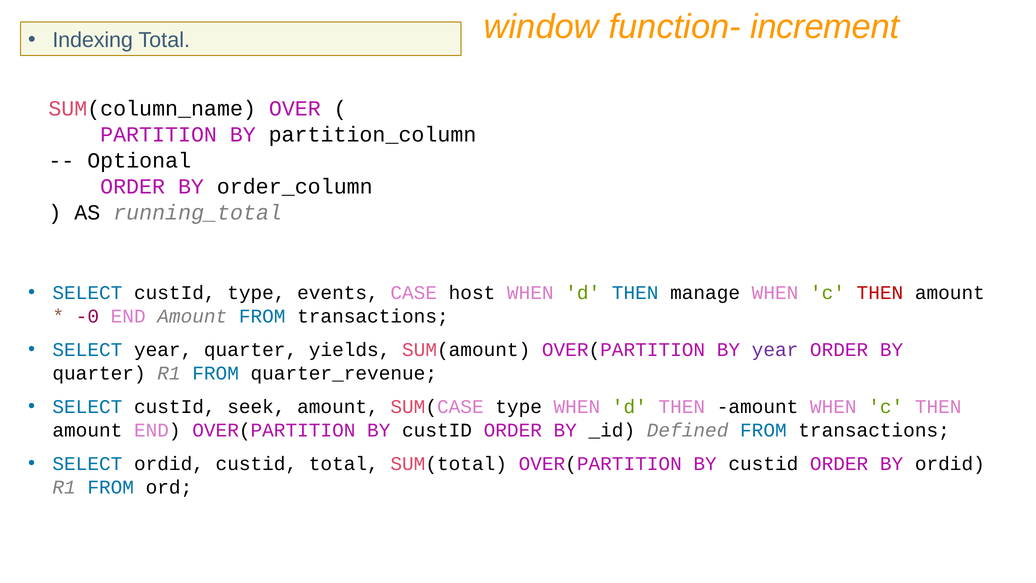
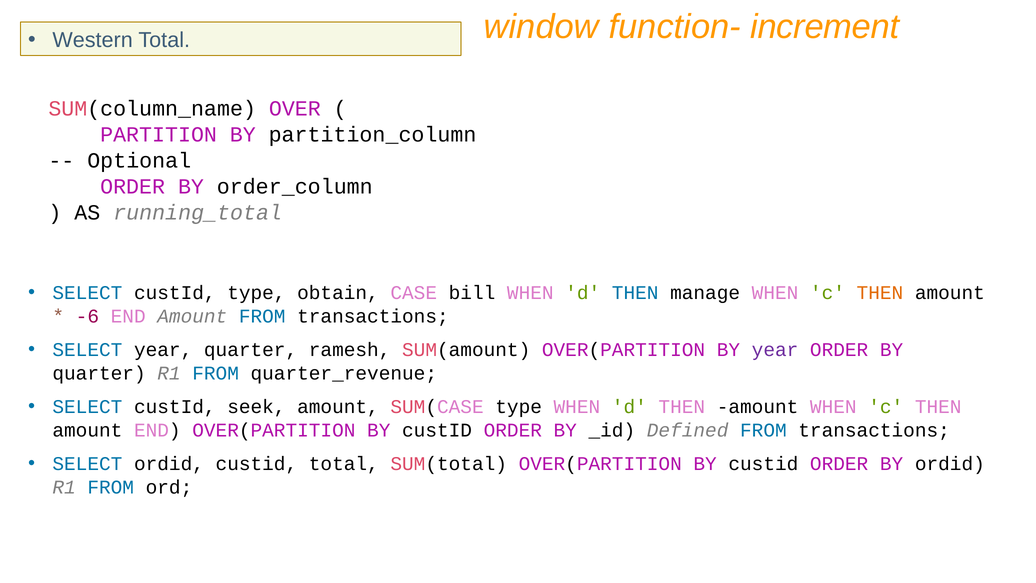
Indexing: Indexing -> Western (93, 40)
events: events -> obtain (338, 293)
host: host -> bill (472, 293)
THEN colour: red -> orange (880, 293)
-0: -0 -> -6 (87, 316)
yields: yields -> ramesh (350, 350)
